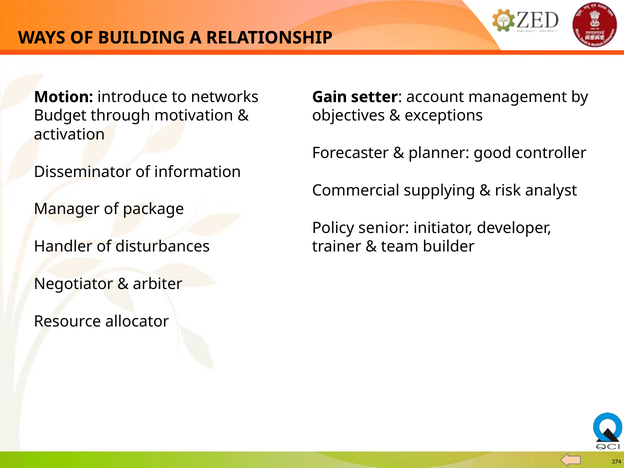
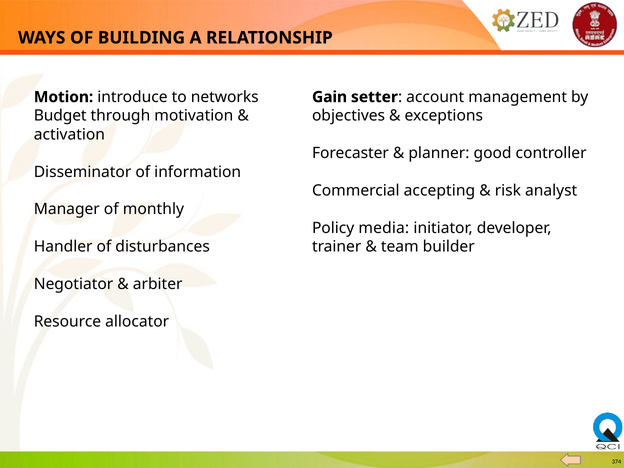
supplying: supplying -> accepting (439, 191)
package: package -> monthly (153, 209)
senior: senior -> media (384, 228)
